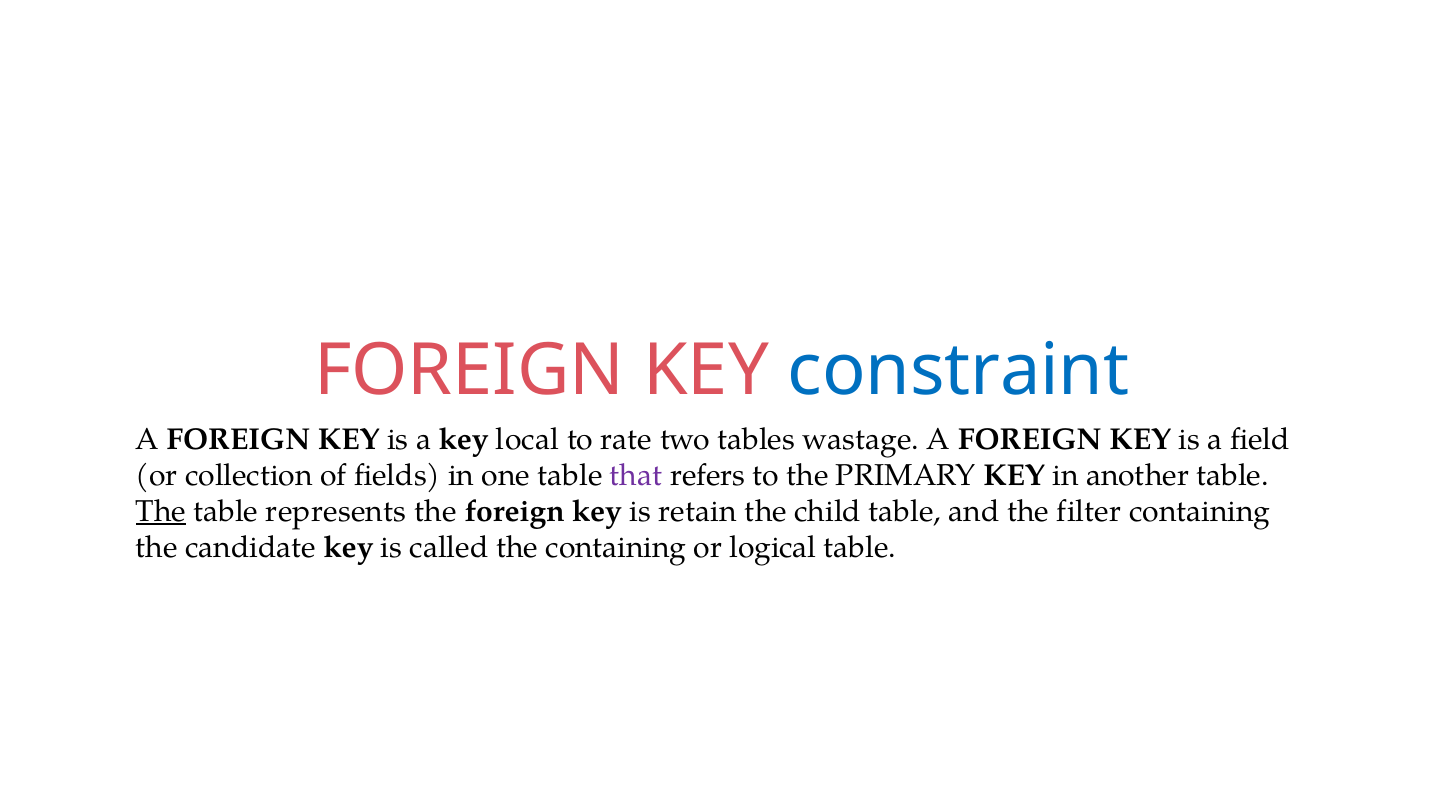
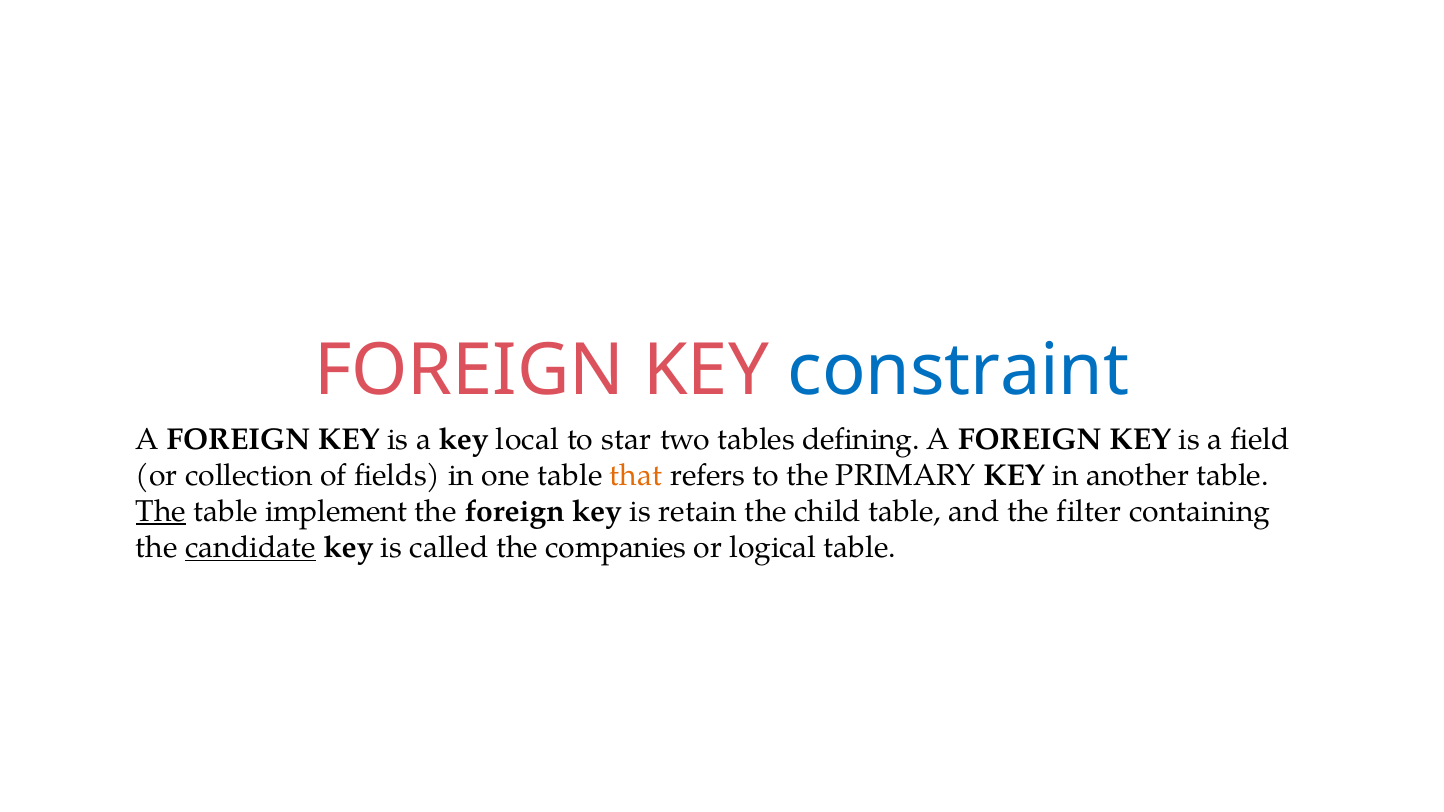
rate: rate -> star (626, 439)
wastage: wastage -> defining (861, 439)
that colour: purple -> orange (636, 475)
represents: represents -> implement (337, 512)
candidate underline: none -> present (251, 548)
the containing: containing -> companies (616, 548)
